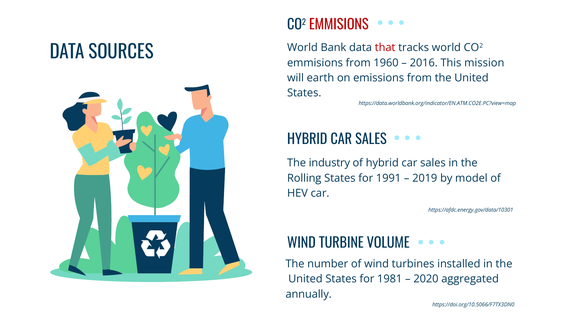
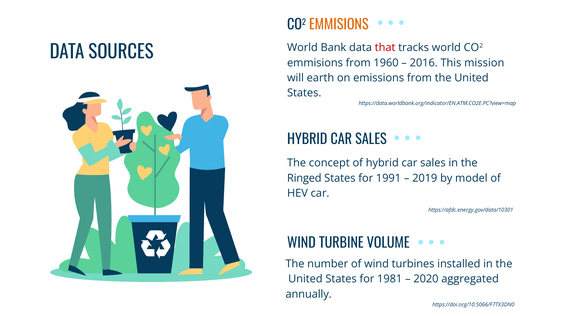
EMMISIONS colour: red -> orange (339, 25)
industry: industry -> concept (329, 163)
Rolling: Rolling -> Ringed (304, 178)
